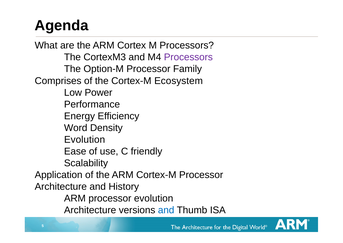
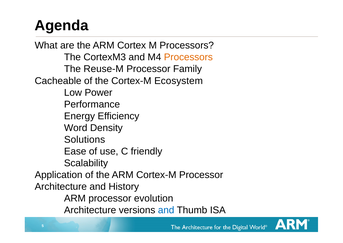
Processors colour: purple -> orange (188, 57)
Option-M: Option-M -> Reuse-M (104, 69)
Comprises: Comprises -> Cacheable (58, 81)
Evolution: Evolution -> Solutions (85, 139)
